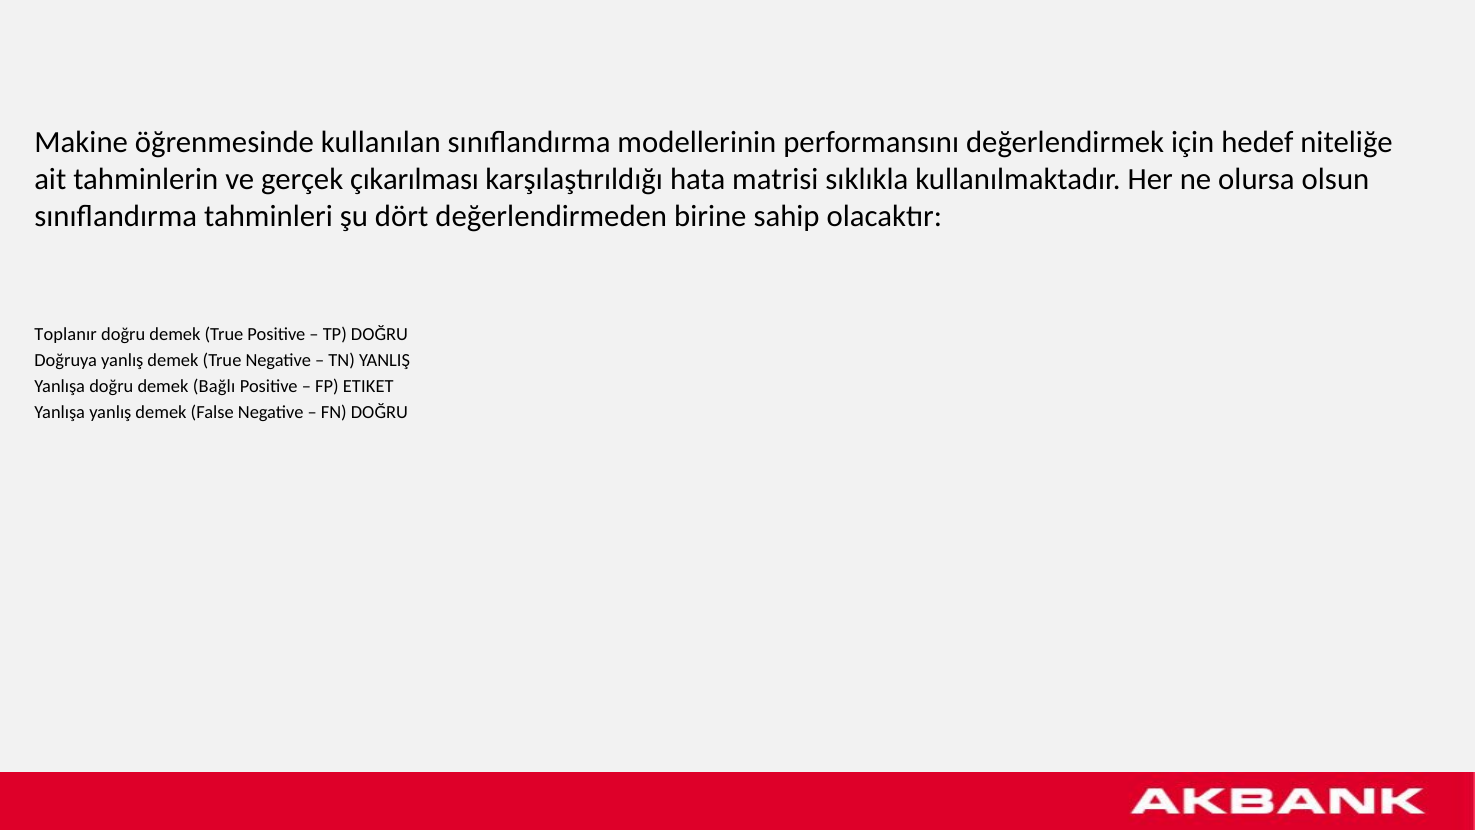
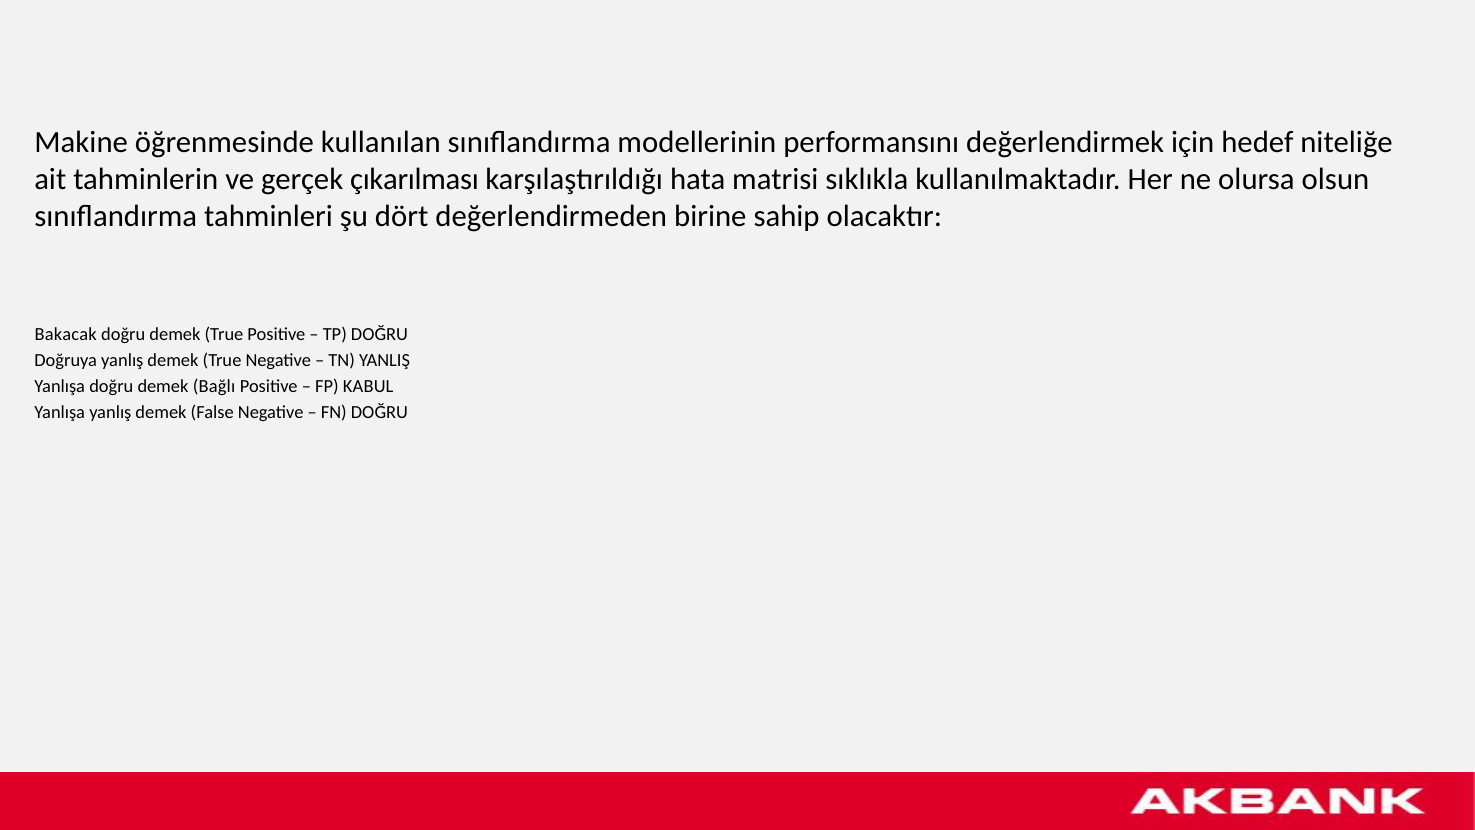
Toplanır: Toplanır -> Bakacak (66, 335)
ETIKET: ETIKET -> KABUL (368, 386)
